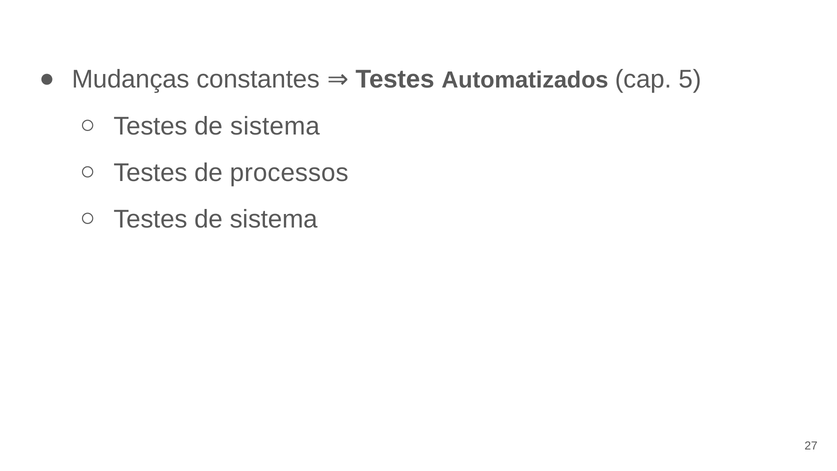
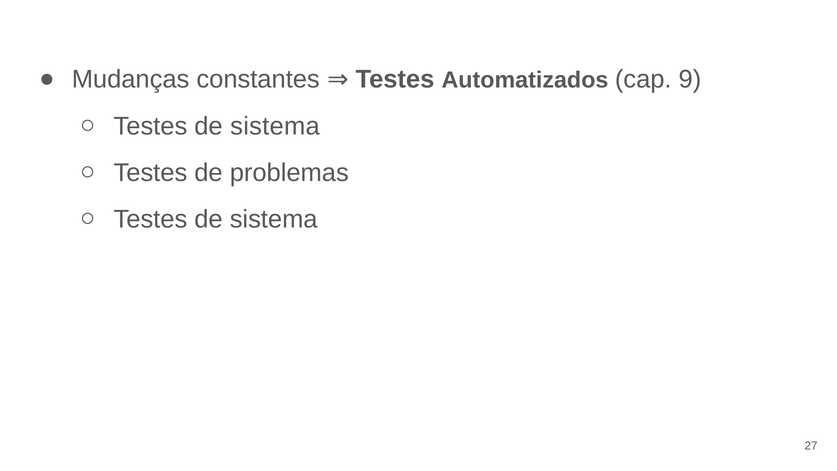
5: 5 -> 9 (690, 79)
processos: processos -> problemas (289, 173)
